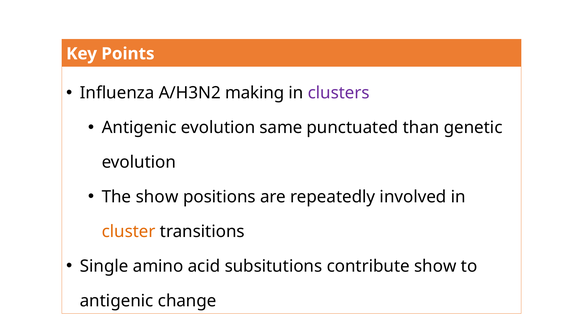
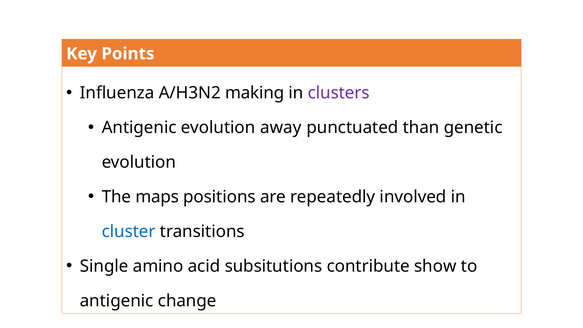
same: same -> away (281, 127)
The show: show -> maps (157, 197)
cluster colour: orange -> blue (129, 231)
